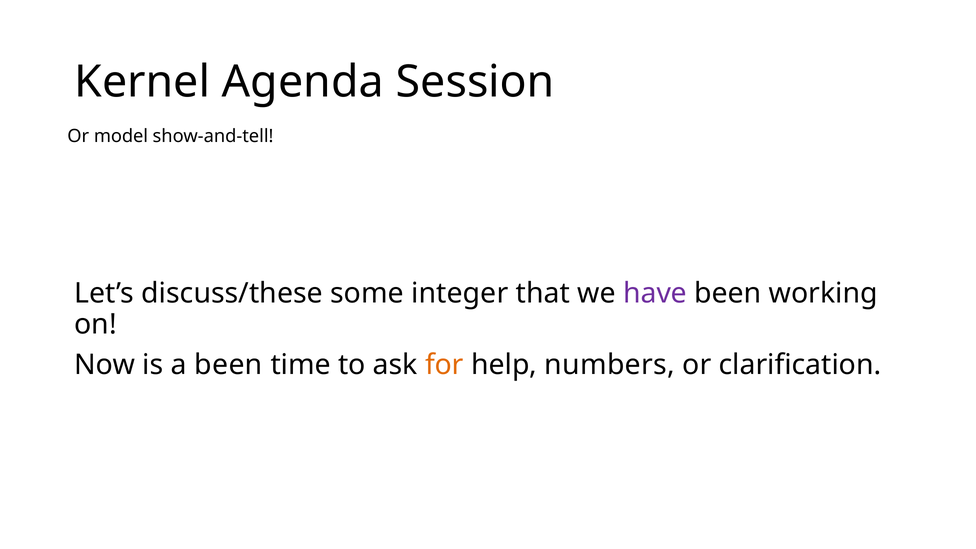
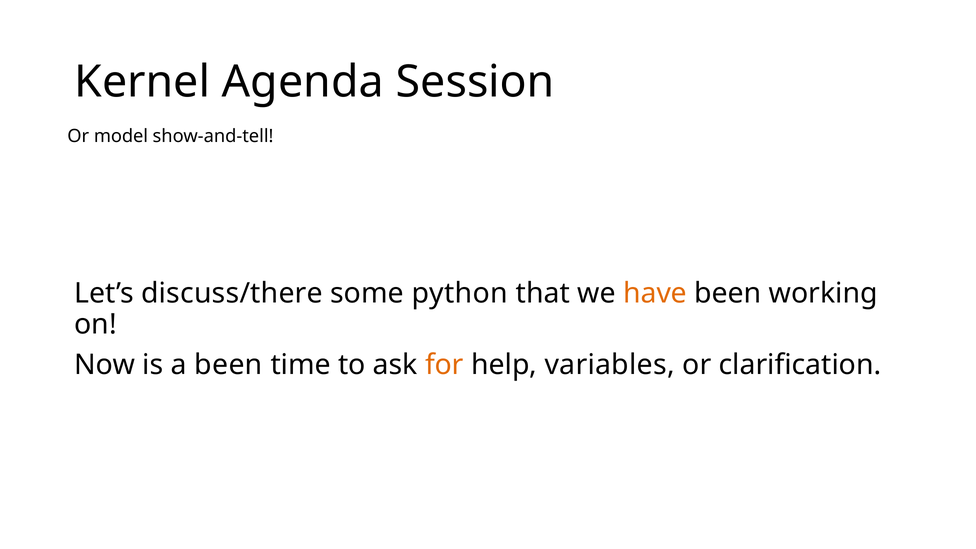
discuss/these: discuss/these -> discuss/there (232, 293)
integer: integer -> python (460, 293)
have colour: purple -> orange (655, 293)
numbers: numbers -> variables (610, 365)
